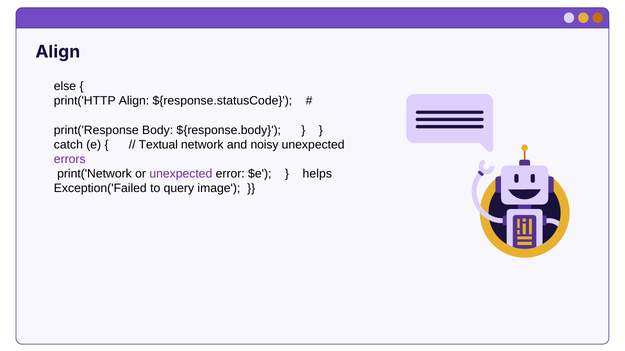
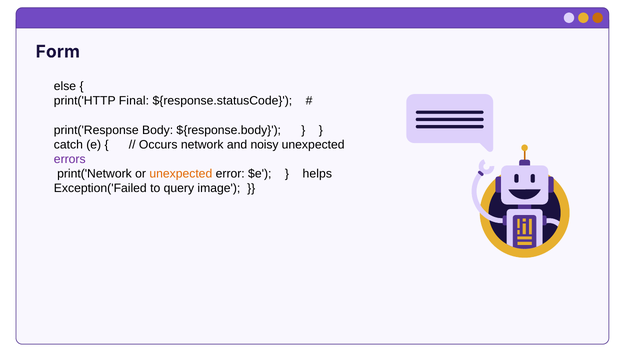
Align: Align -> Form (58, 52)
print('HTTP Align: Align -> Final (134, 101)
Textual: Textual -> Occurs (158, 145)
unexpected colour: purple -> orange (181, 174)
